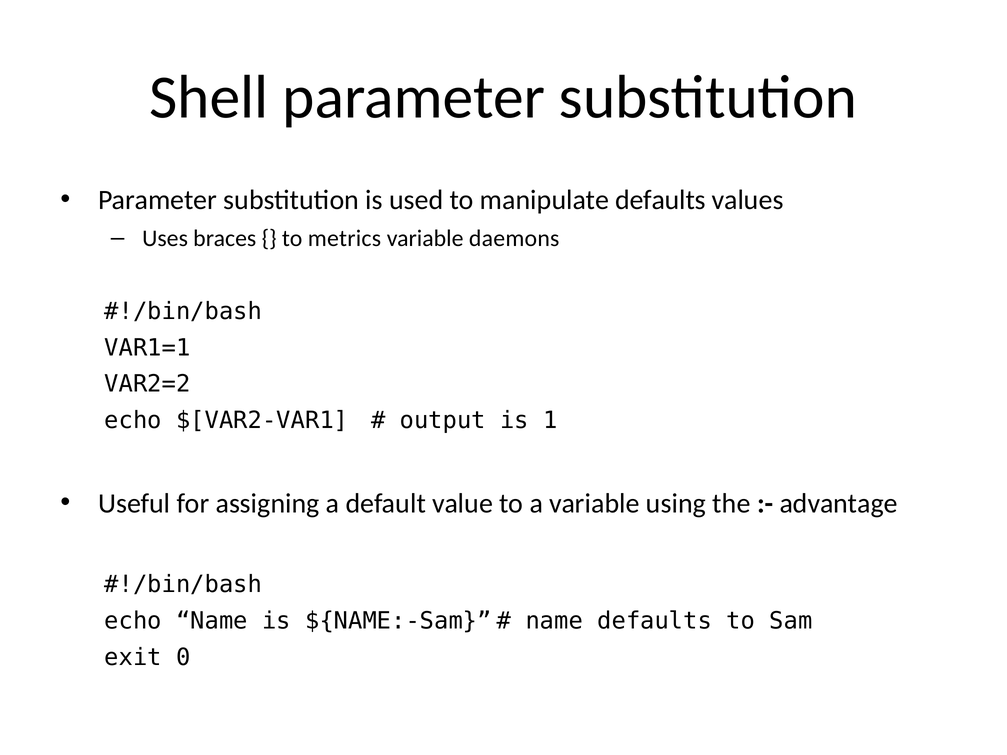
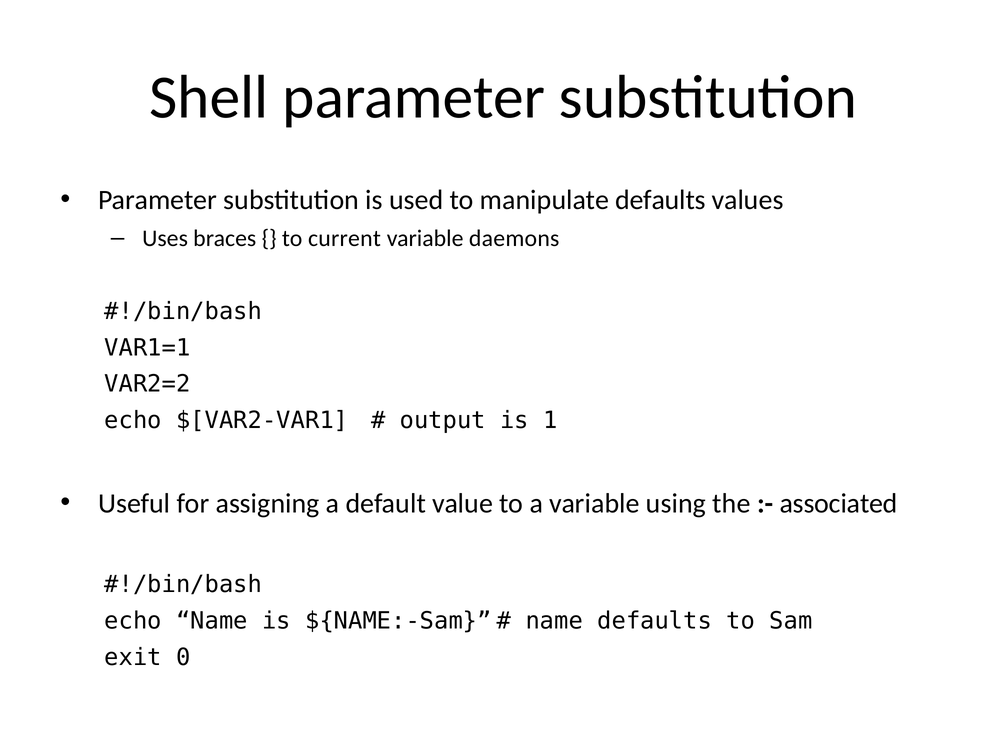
metrics: metrics -> current (344, 239)
advantage: advantage -> associated (839, 503)
